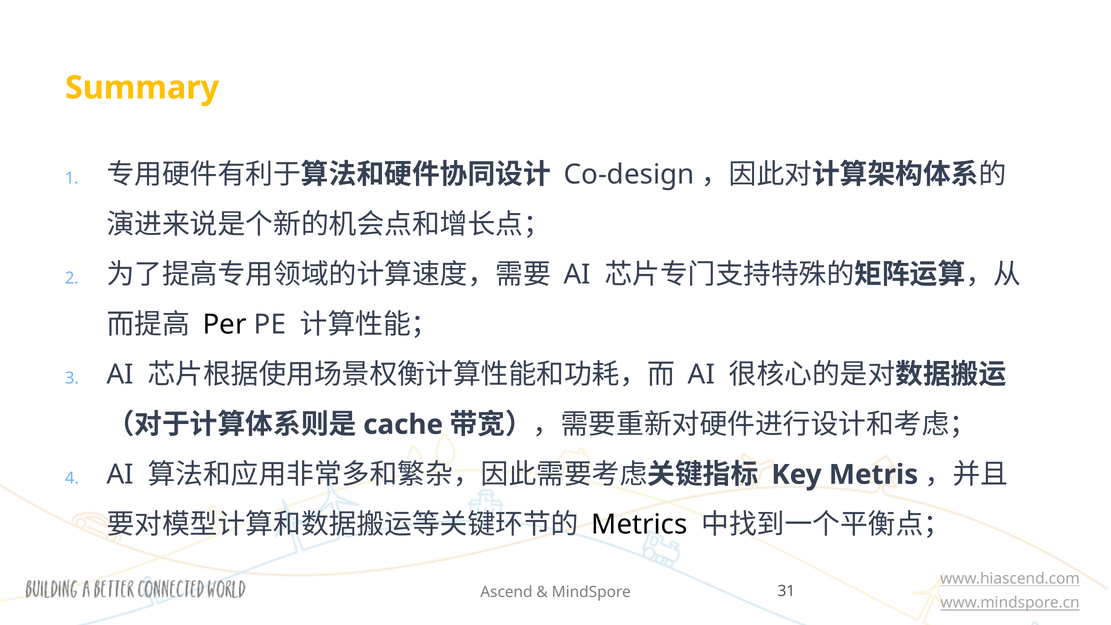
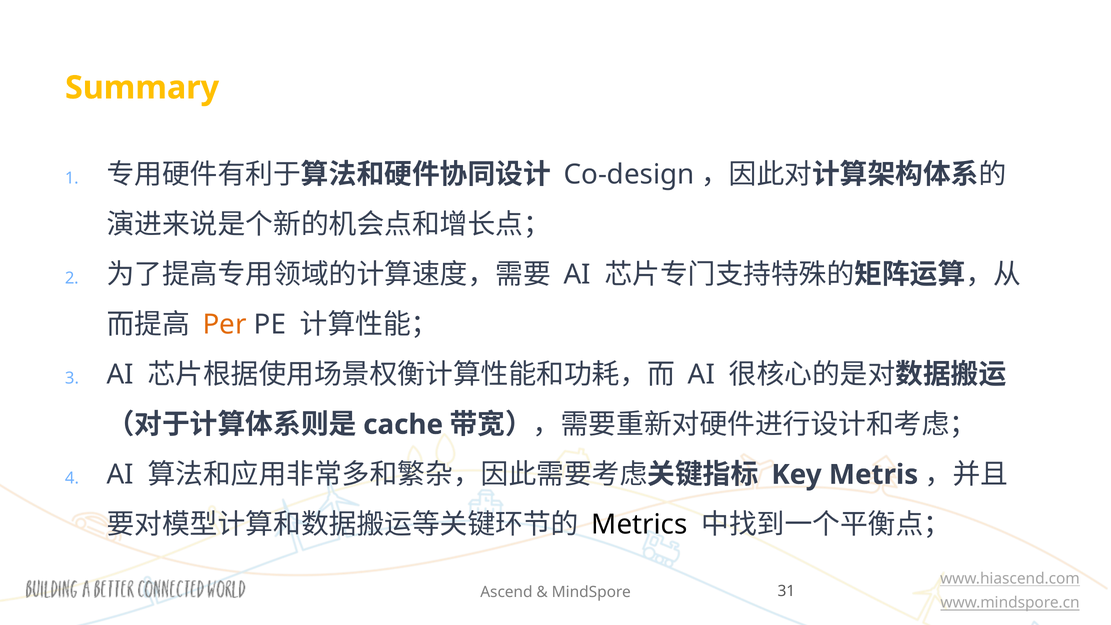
Per colour: black -> orange (225, 325)
